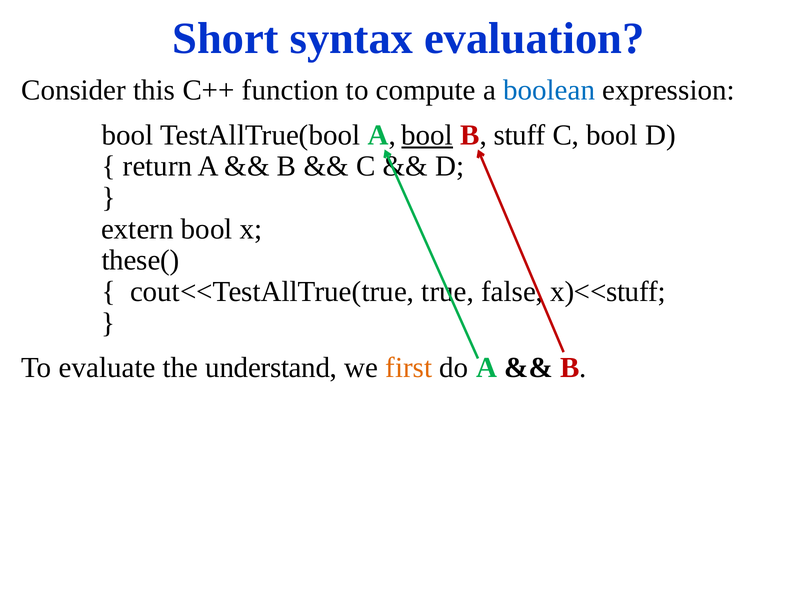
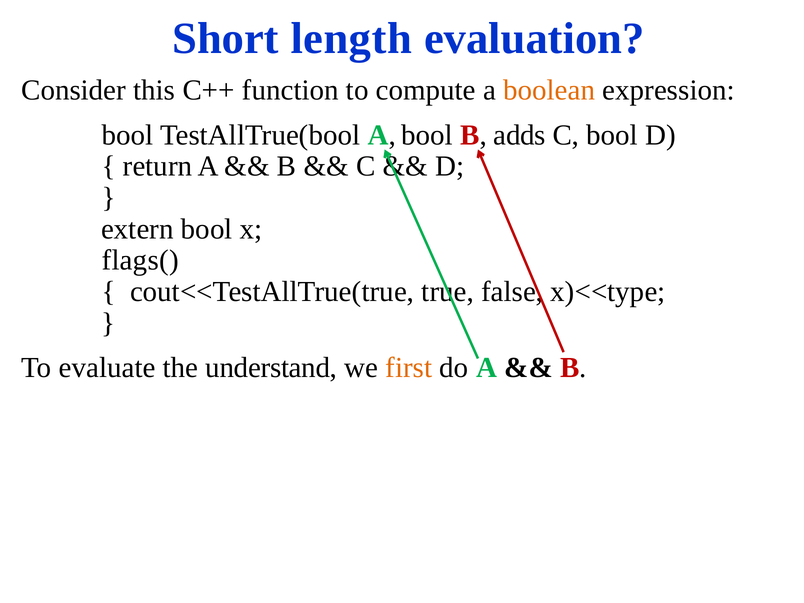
syntax: syntax -> length (351, 38)
boolean colour: blue -> orange (549, 90)
bool underline: present -> none (427, 135)
stuff: stuff -> adds (520, 135)
these(: these( -> flags( (140, 260)
x)<<stuff: x)<<stuff -> x)<<type (608, 292)
